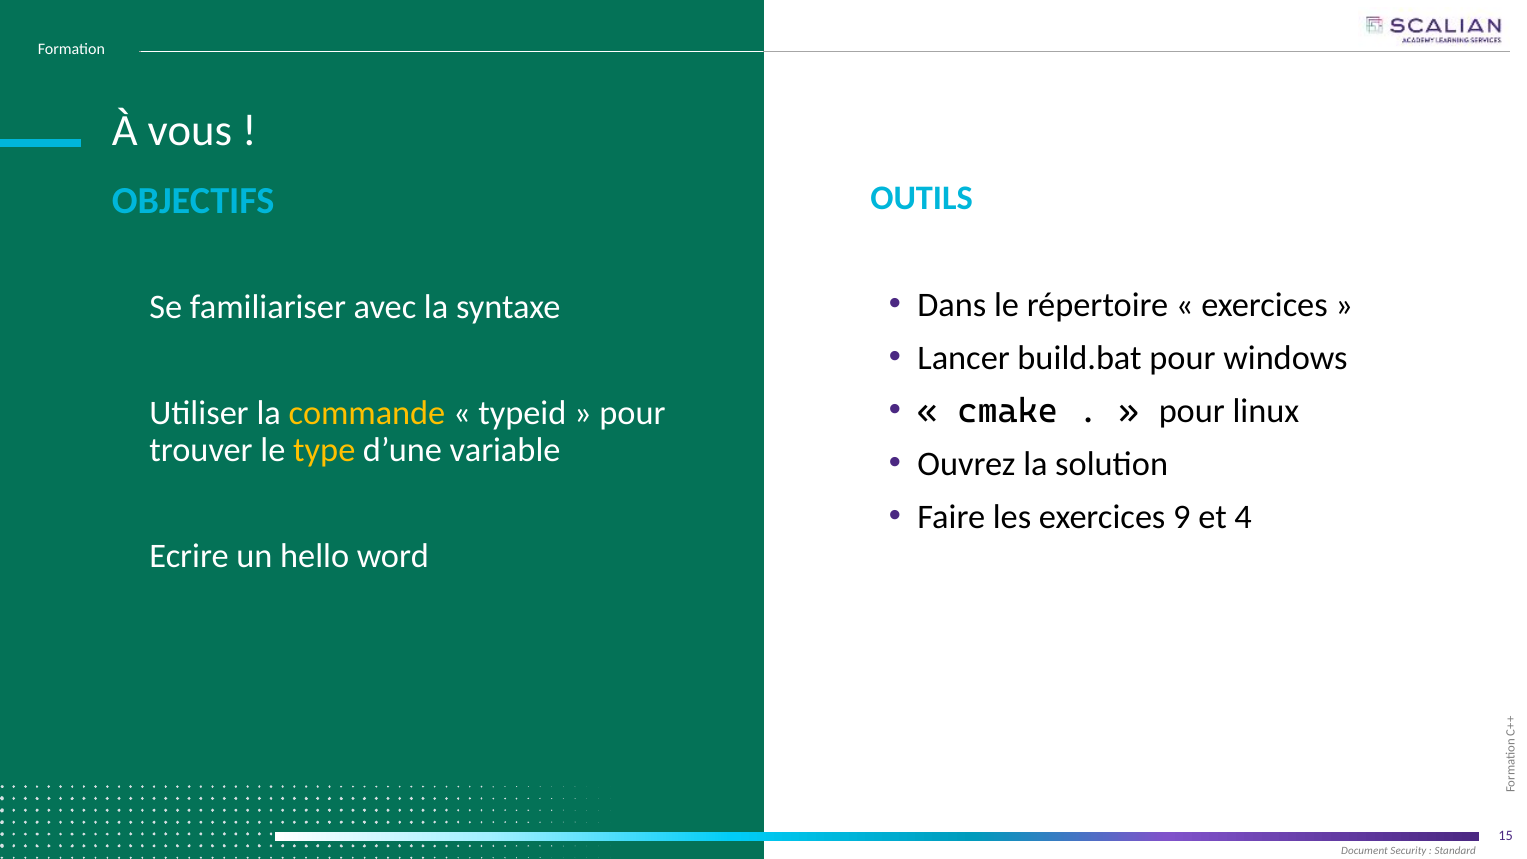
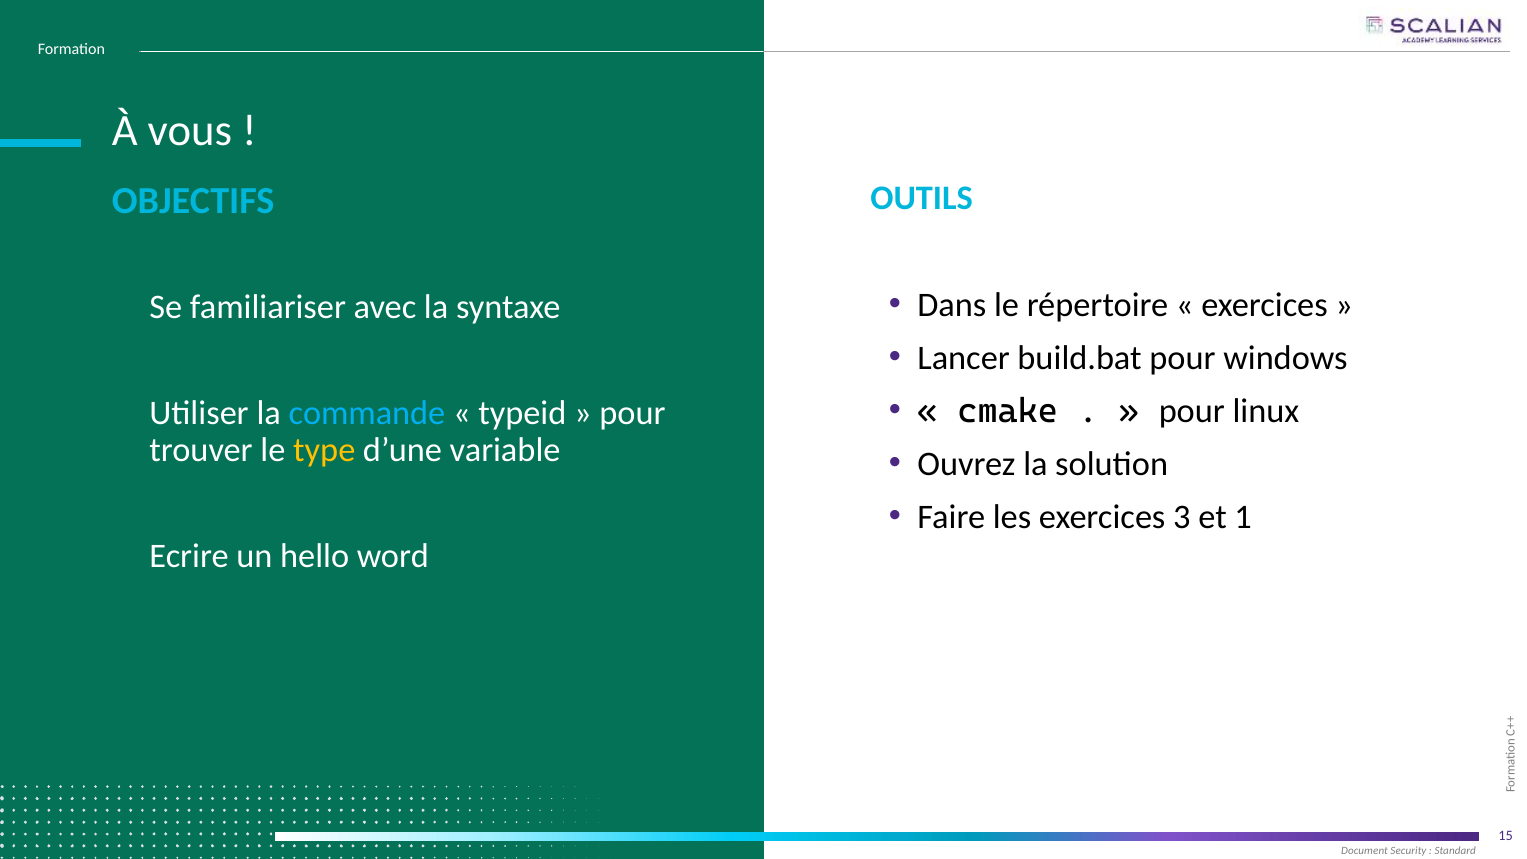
commande colour: yellow -> light blue (367, 413)
9: 9 -> 3 (1182, 517)
4: 4 -> 1 (1243, 517)
